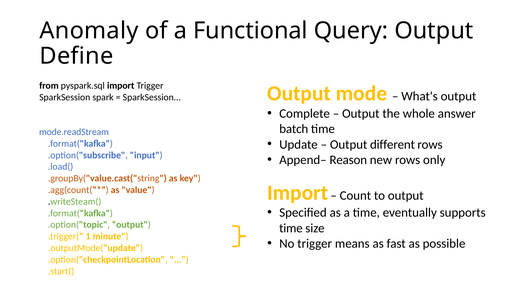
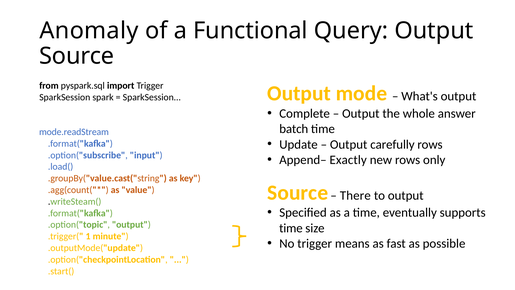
Define: Define -> Source (77, 56)
different: different -> carefully (392, 144)
Reason: Reason -> Exactly (348, 160)
Import: Import -> Source (298, 193)
Count: Count -> There (355, 195)
